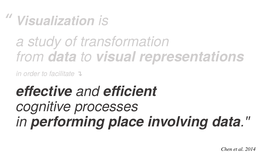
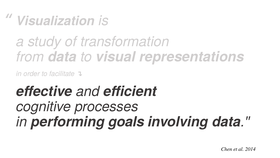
place: place -> goals (126, 121)
